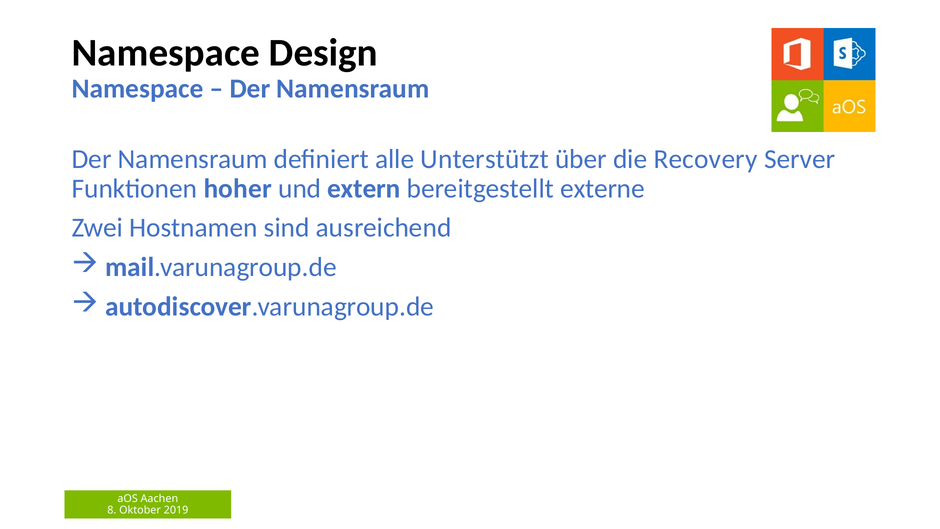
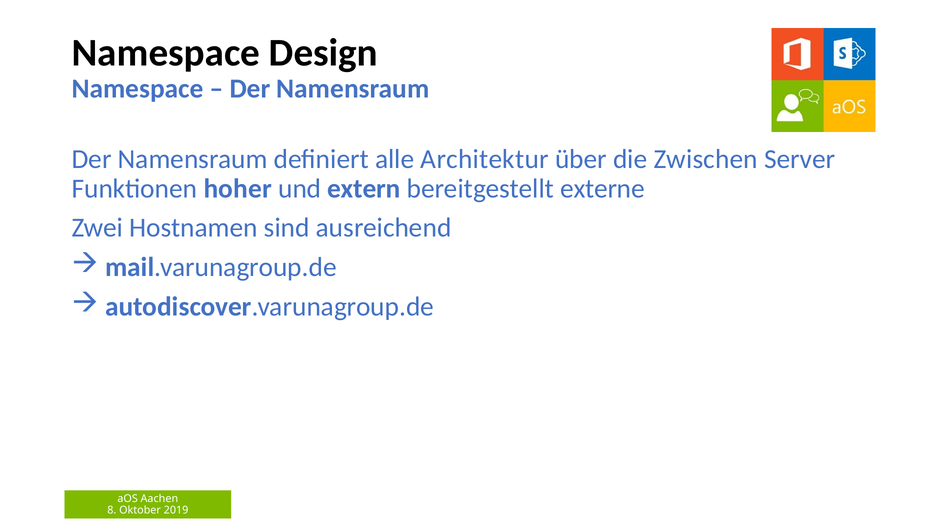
Unterstützt: Unterstützt -> Architektur (485, 159)
Recovery: Recovery -> Zwischen (706, 159)
